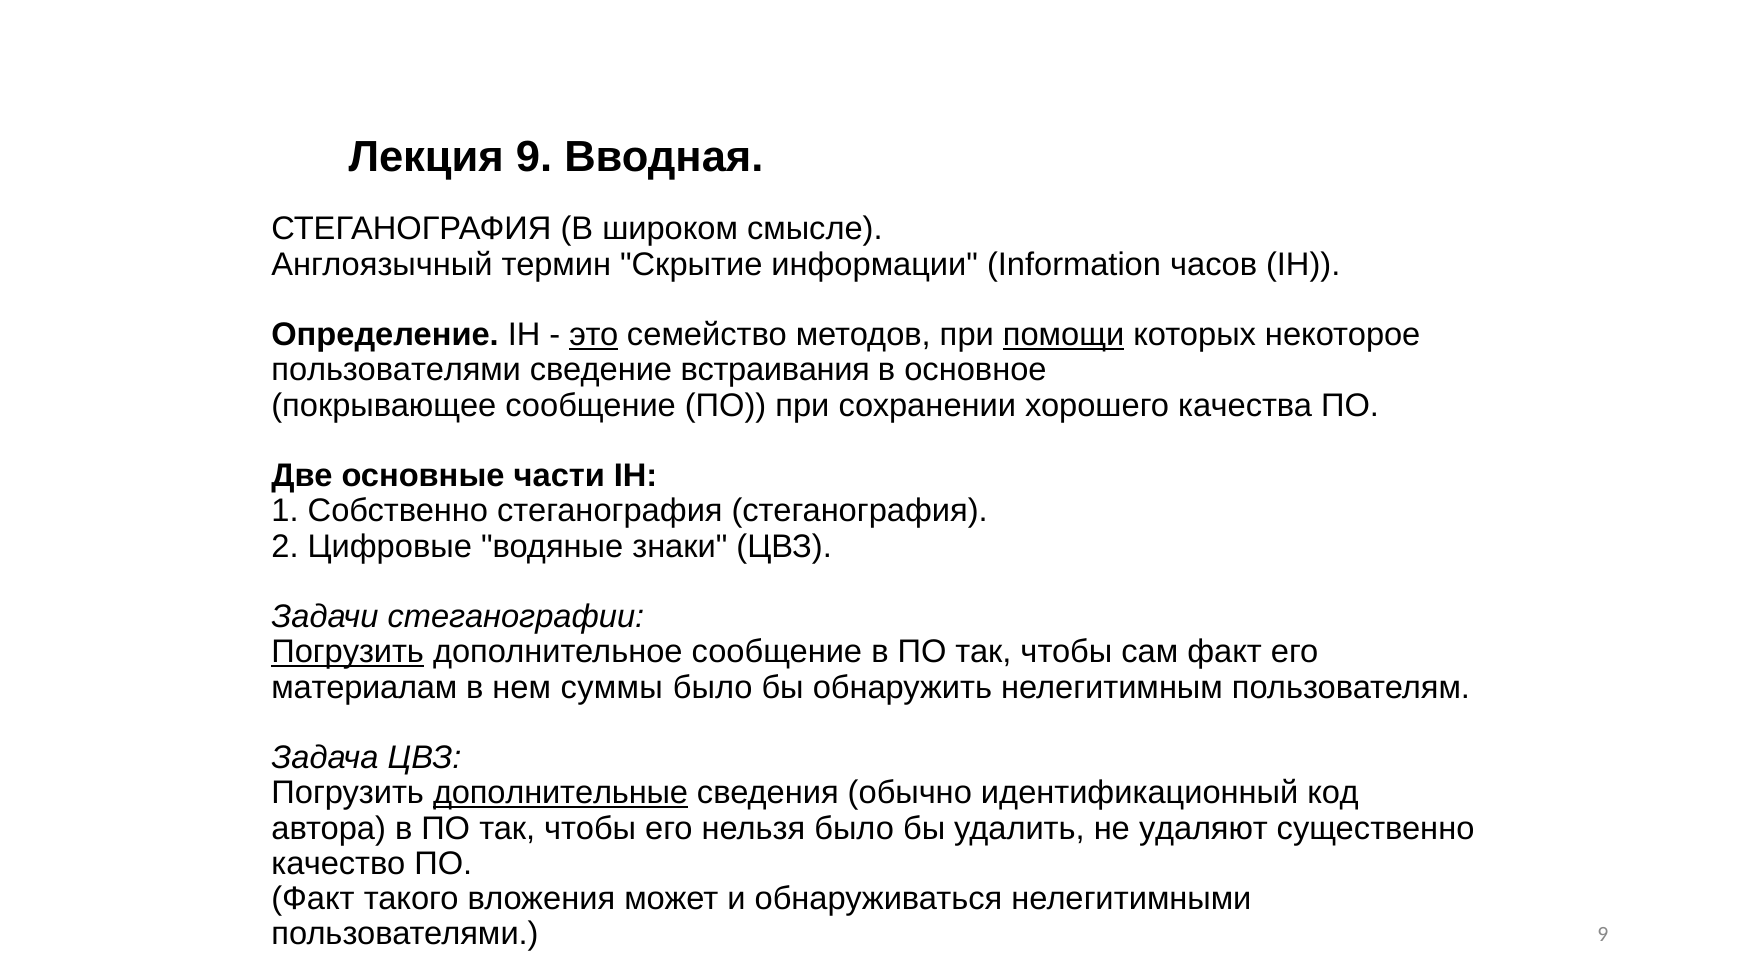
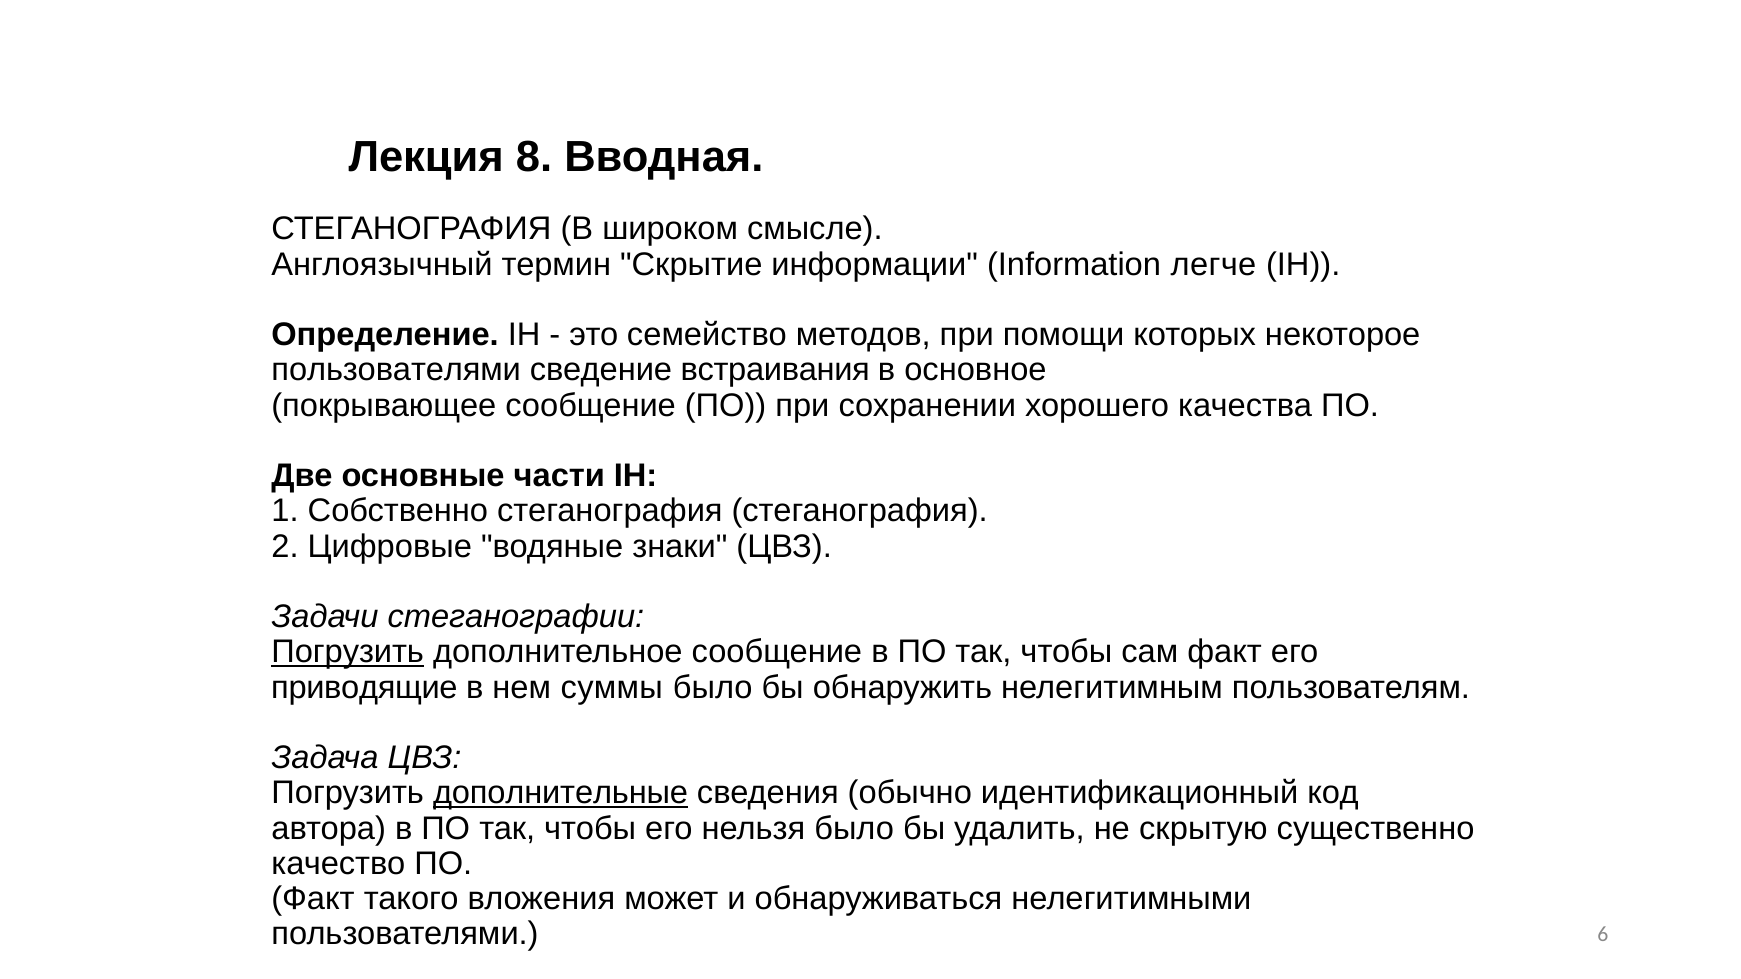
Лекция 9: 9 -> 8 (534, 157)
часов: часов -> легче (1213, 264)
это underline: present -> none (594, 335)
помощи underline: present -> none (1064, 335)
материалам: материалам -> приводящие (364, 688)
удаляют: удаляют -> скрытую (1203, 829)
пользователями 9: 9 -> 6 (1603, 935)
